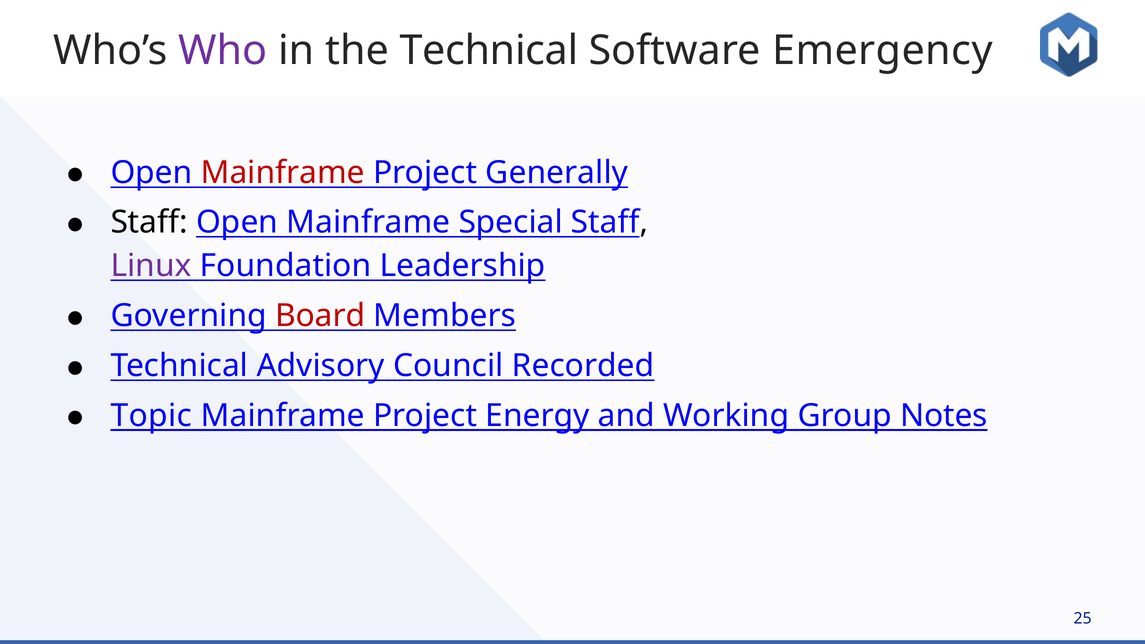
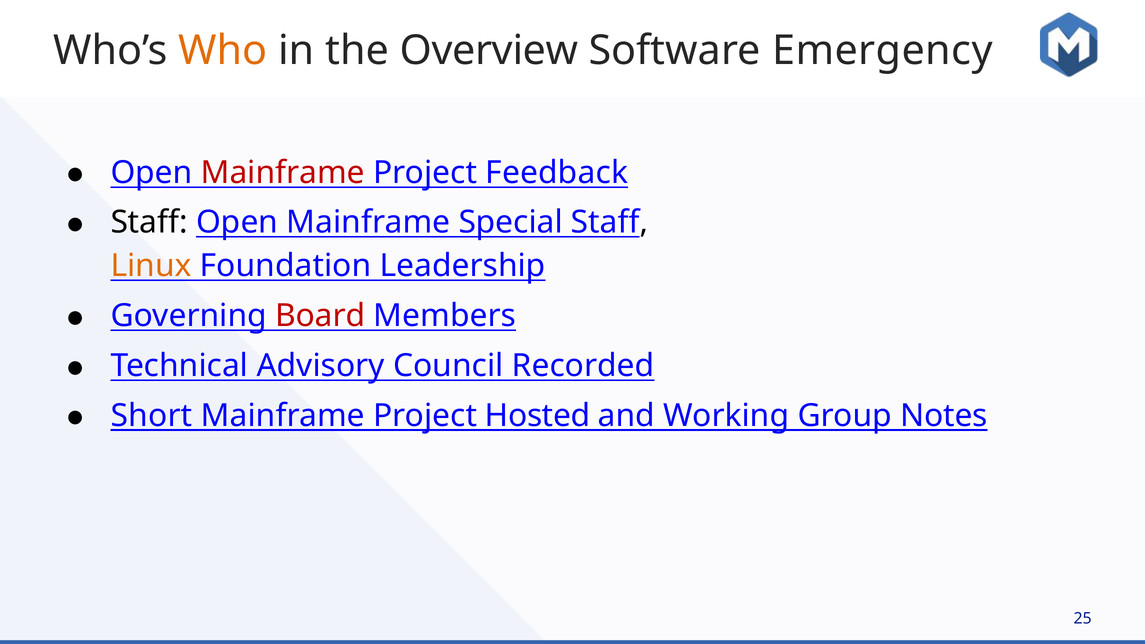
Who colour: purple -> orange (223, 51)
the Technical: Technical -> Overview (489, 51)
Generally: Generally -> Feedback (557, 173)
Linux colour: purple -> orange (151, 266)
Topic: Topic -> Short (151, 416)
Energy: Energy -> Hosted (538, 416)
